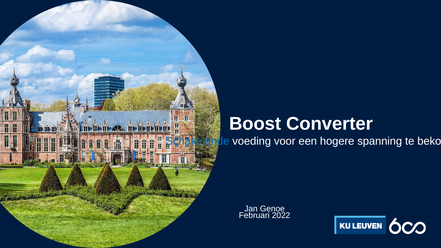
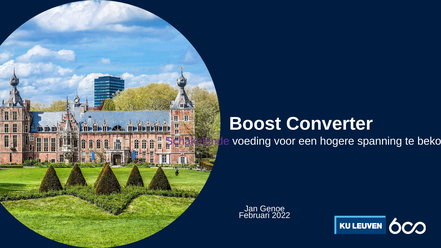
Schakelende colour: blue -> purple (197, 141)
